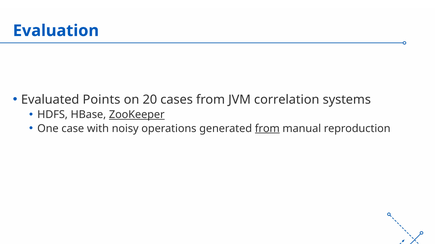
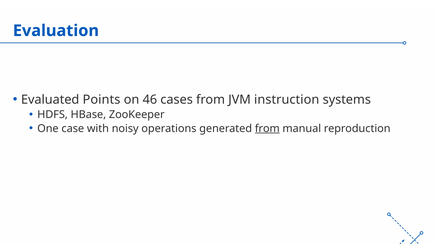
20: 20 -> 46 (150, 100)
correlation: correlation -> instruction (287, 100)
ZooKeeper underline: present -> none (137, 115)
